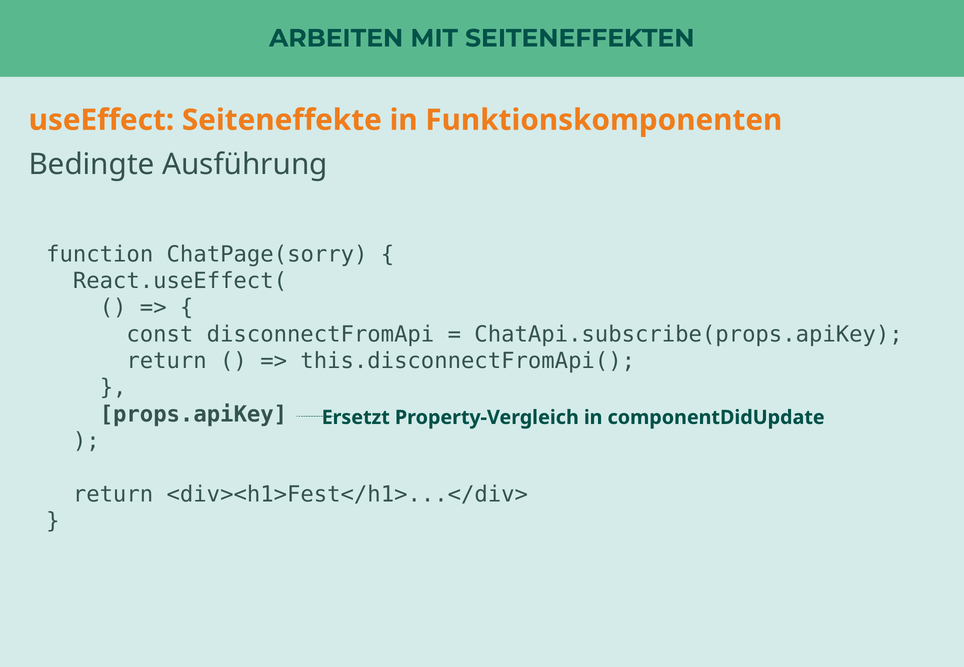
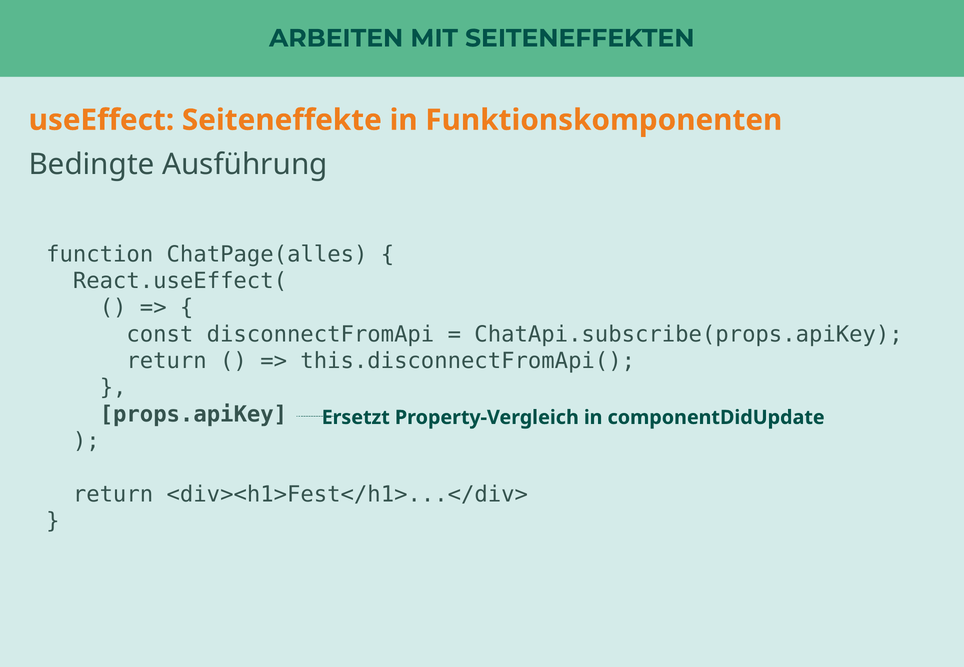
ChatPage(sorry: ChatPage(sorry -> ChatPage(alles (267, 254)
